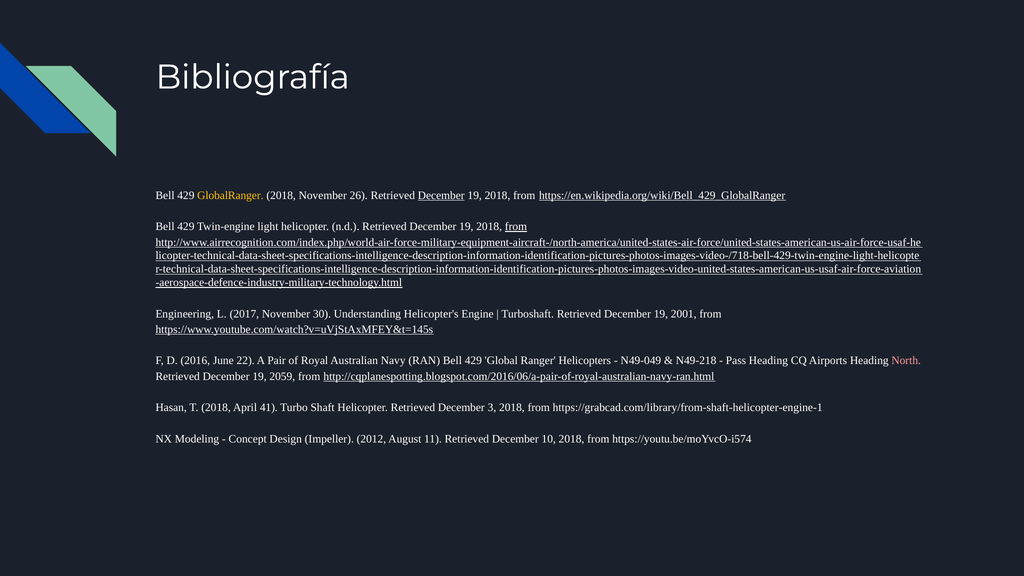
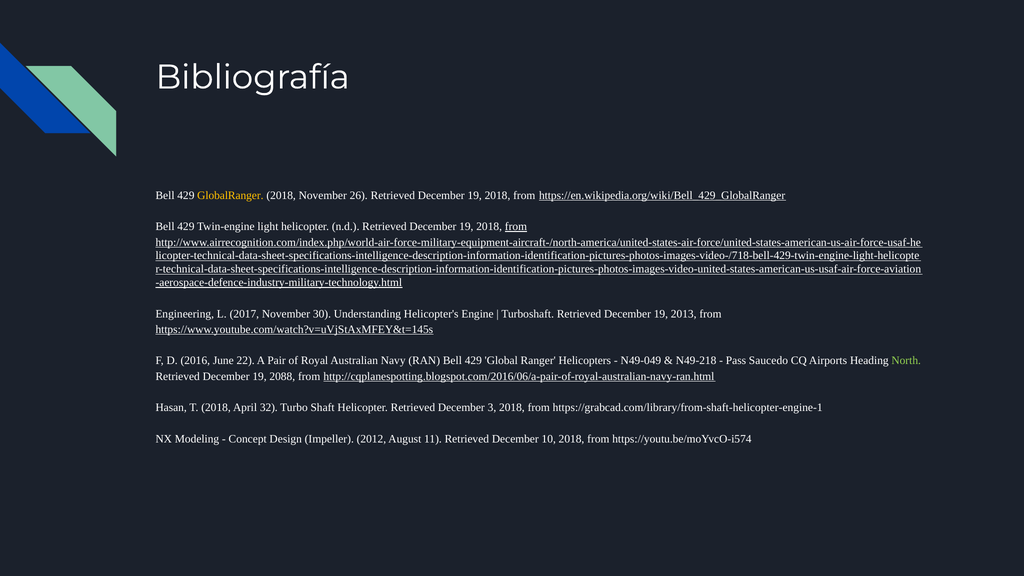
December underline: present -> none (441, 195)
2001: 2001 -> 2013 (684, 314)
Pass Heading: Heading -> Saucedo (768, 361)
North colour: pink -> light green (906, 361)
2059: 2059 -> 2088 (282, 376)
41: 41 -> 32 (269, 408)
